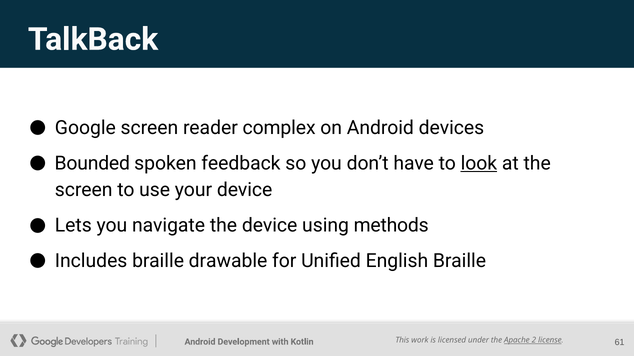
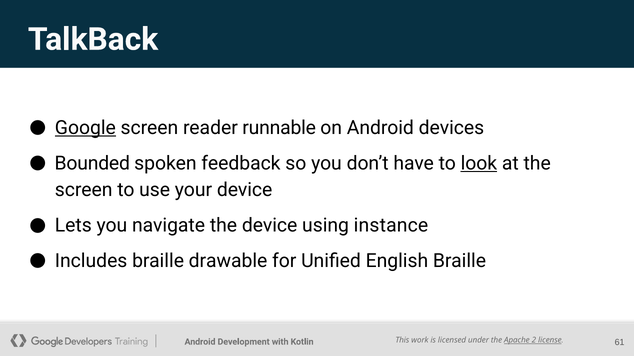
Google underline: none -> present (85, 128)
complex: complex -> runnable (279, 128)
methods: methods -> instance (391, 226)
